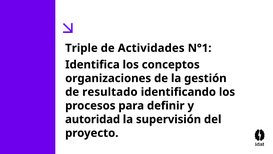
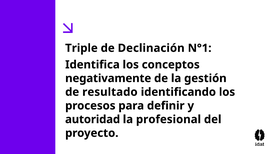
Actividades: Actividades -> Declinación (151, 48)
organizaciones: organizaciones -> negativamente (108, 78)
supervisión: supervisión -> profesional (168, 119)
